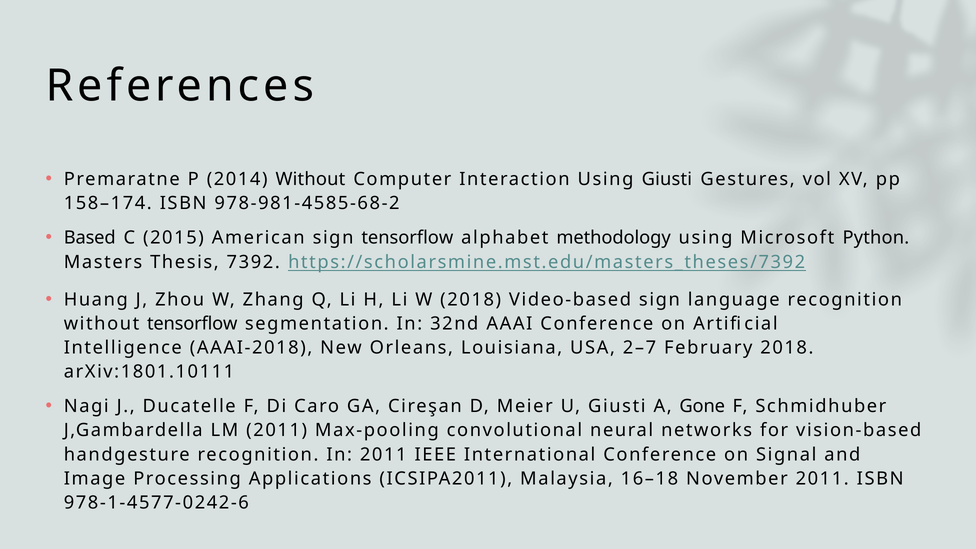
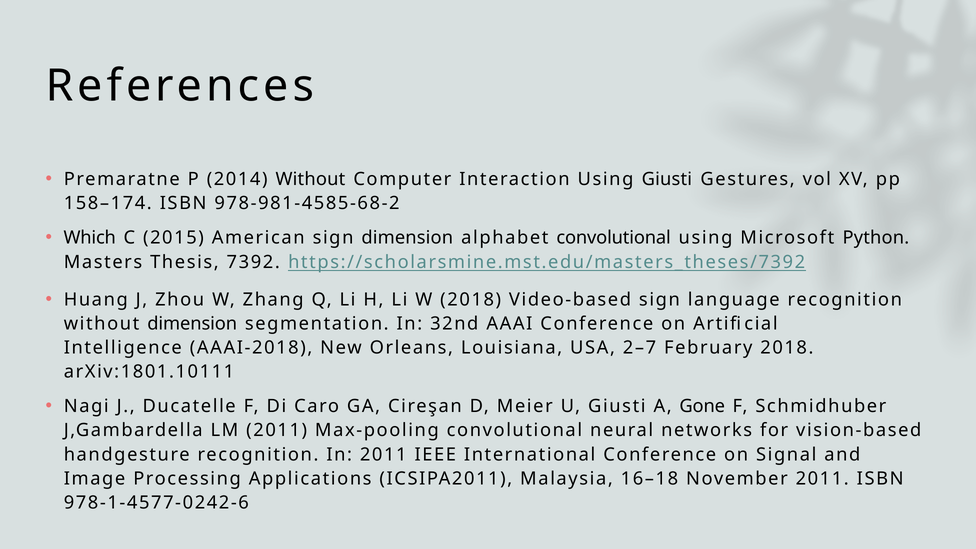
Based: Based -> Which (90, 238)
sign tensorflow: tensorflow -> dimension (407, 238)
alphabet methodology: methodology -> convolutional (614, 238)
without tensorflow: tensorflow -> dimension (192, 324)
